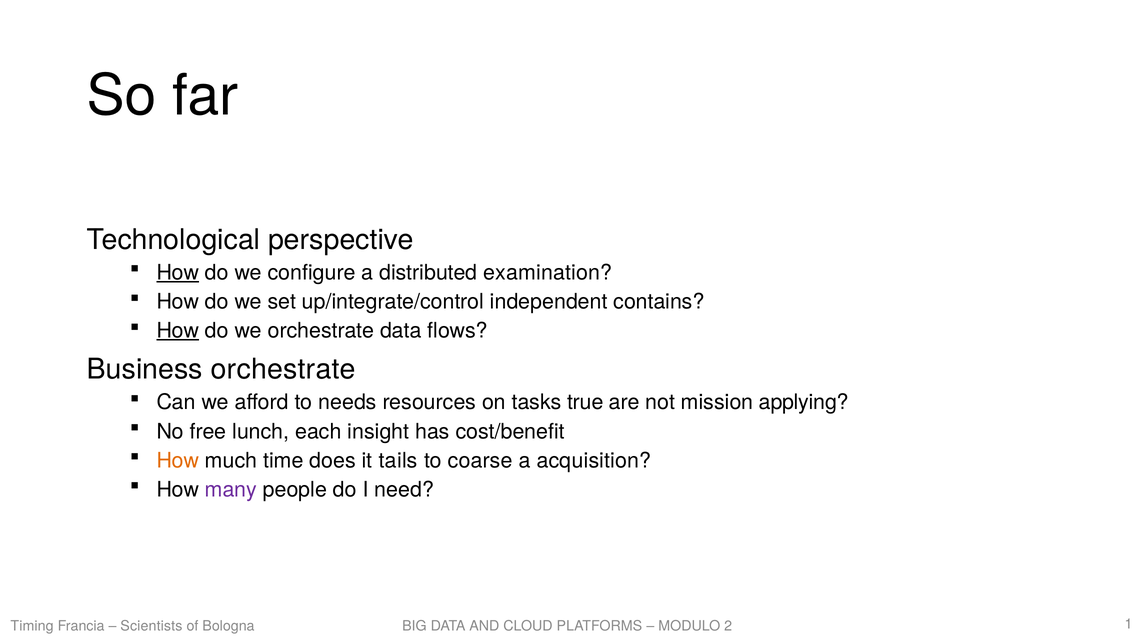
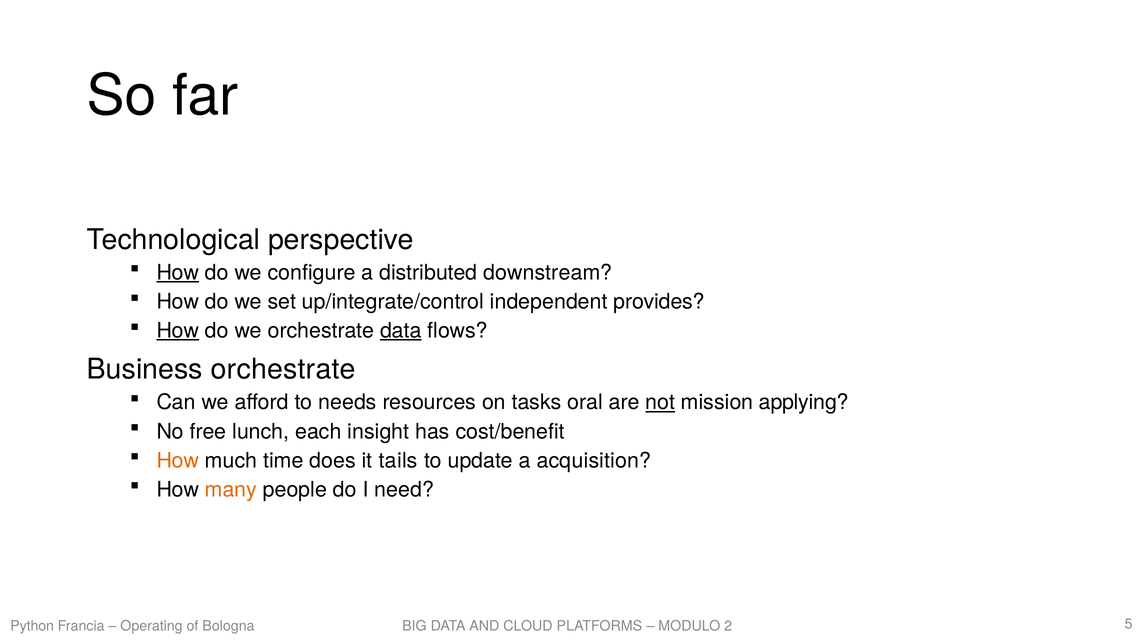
examination: examination -> downstream (548, 273)
contains: contains -> provides (659, 302)
data underline: none -> present (401, 331)
true: true -> oral (585, 402)
not underline: none -> present (660, 402)
coarse: coarse -> update (480, 460)
many colour: purple -> orange (231, 489)
Timing: Timing -> Python (32, 626)
Scientists: Scientists -> Operating (151, 626)
1: 1 -> 5 (1129, 624)
